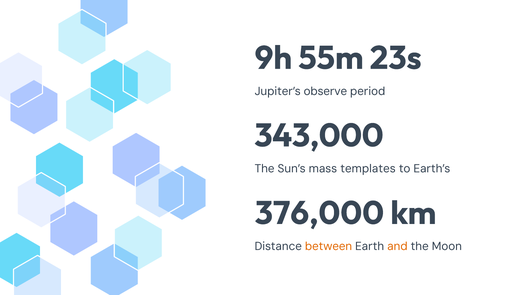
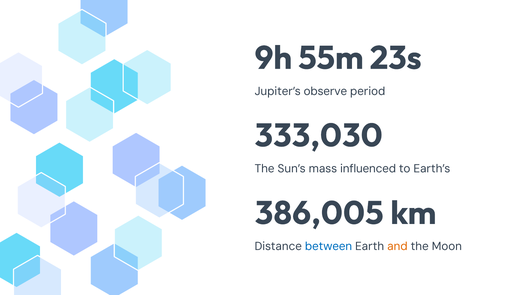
343,000: 343,000 -> 333,030 (319, 135)
templates: templates -> influenced (368, 169)
376,000: 376,000 -> 386,005 (319, 213)
between colour: orange -> blue (329, 246)
